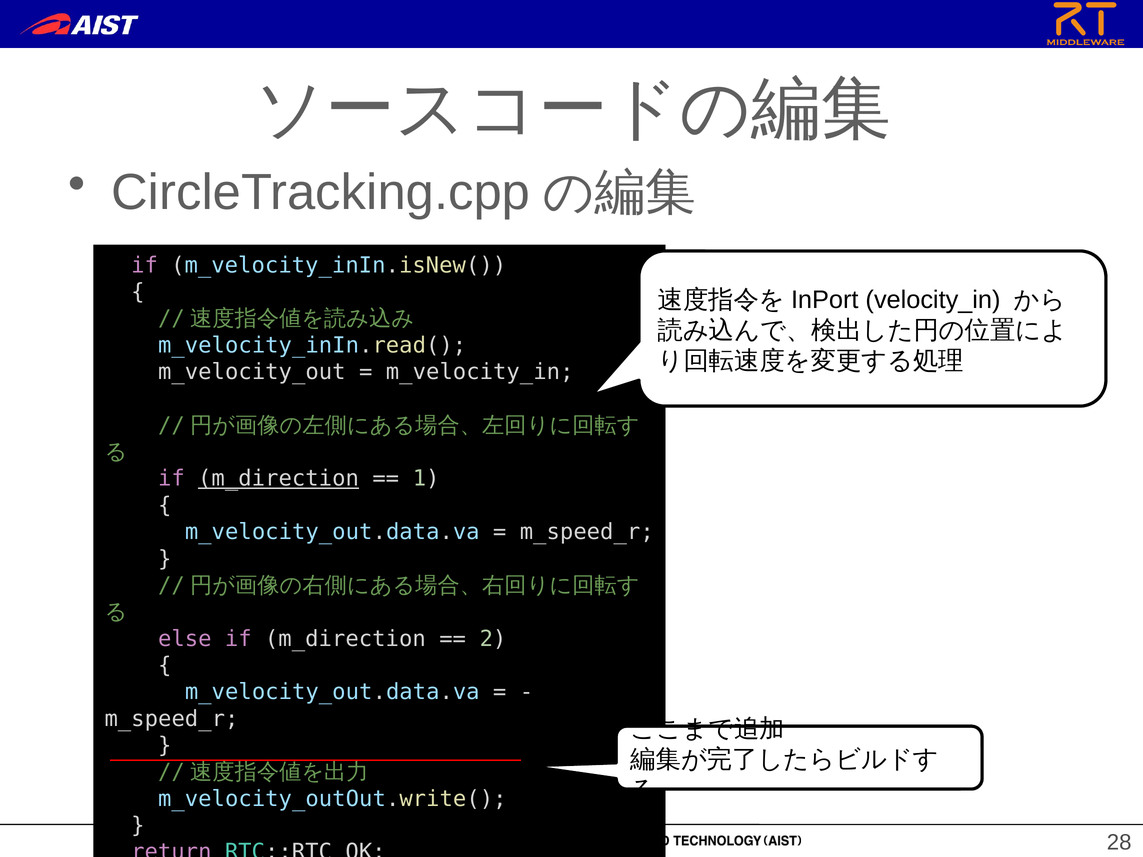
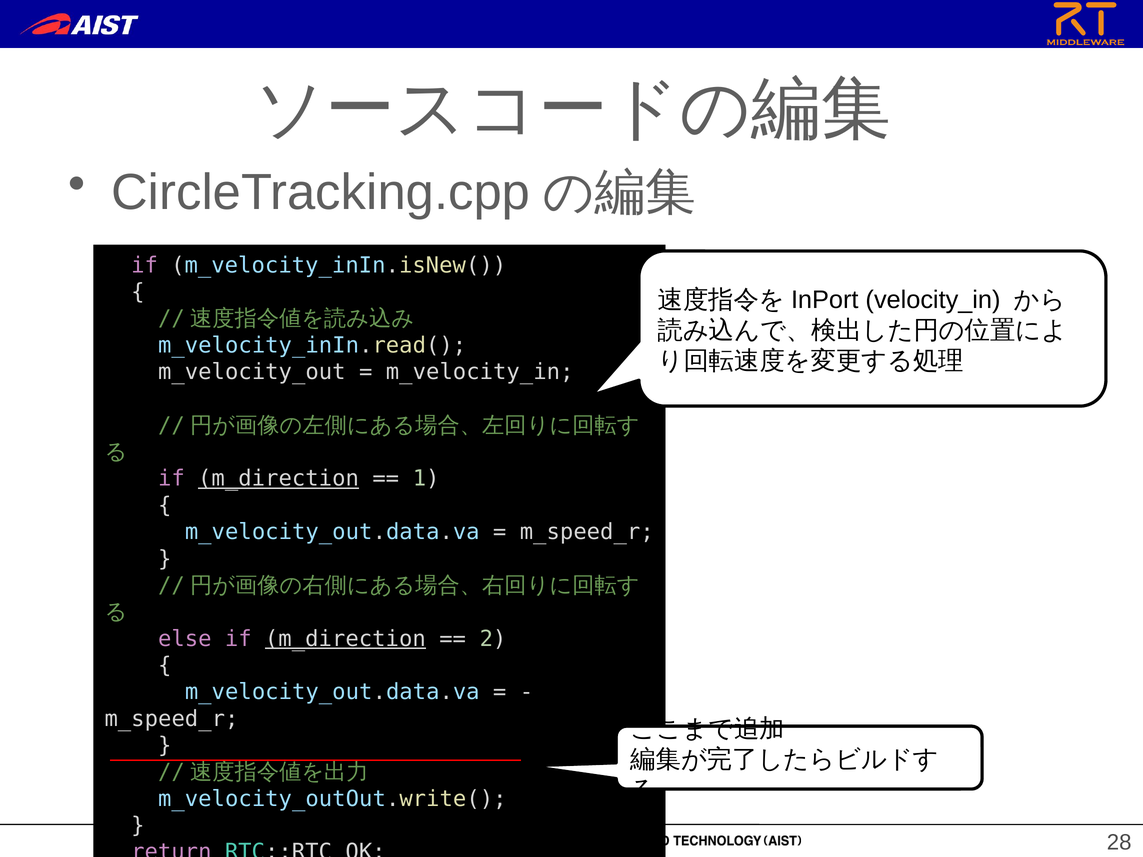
m_direction underline: none -> present (345, 639)
